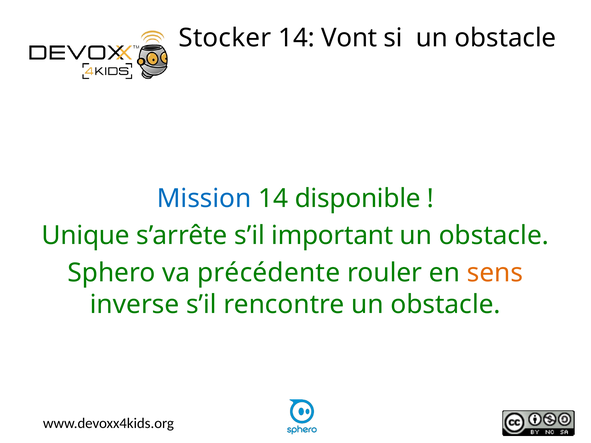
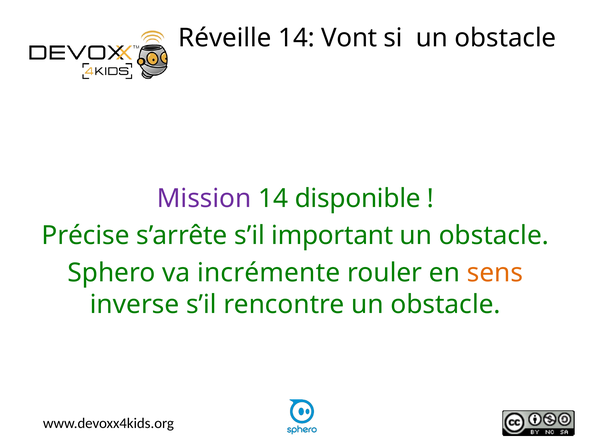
Stocker: Stocker -> Réveille (225, 38)
Mission colour: blue -> purple (204, 198)
Unique: Unique -> Précise (86, 236)
précédente: précédente -> incrémente (269, 273)
